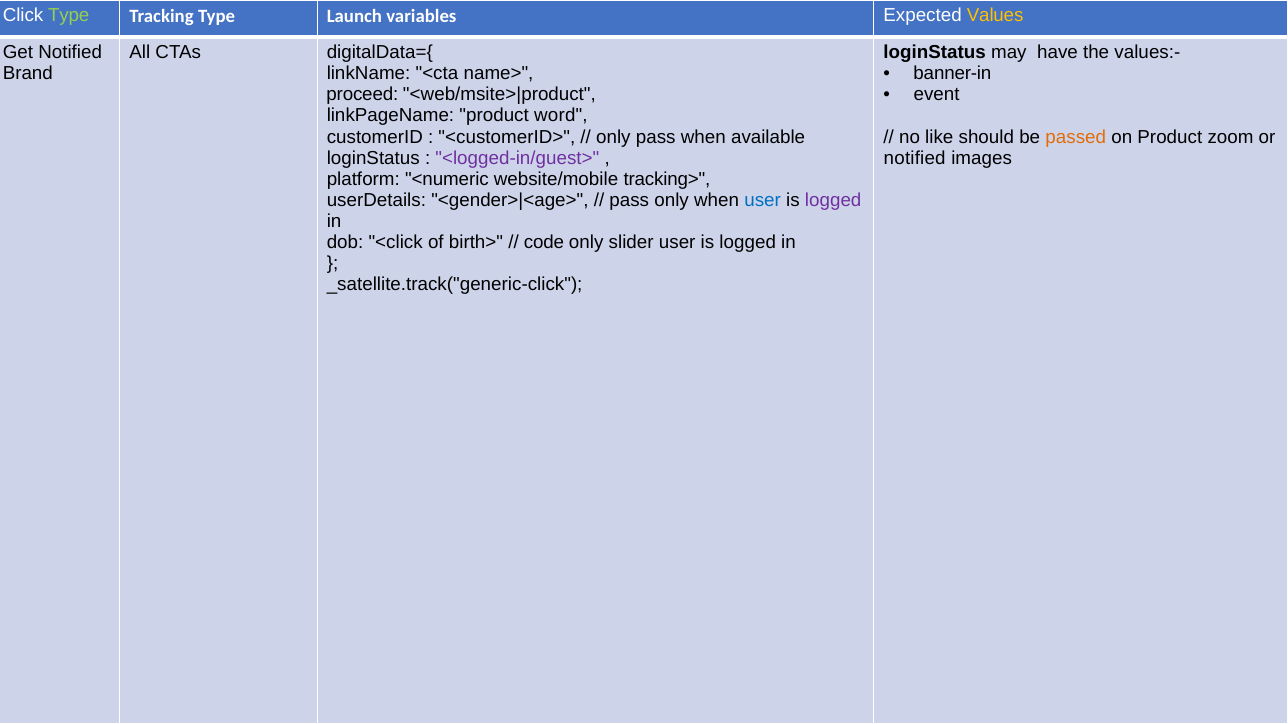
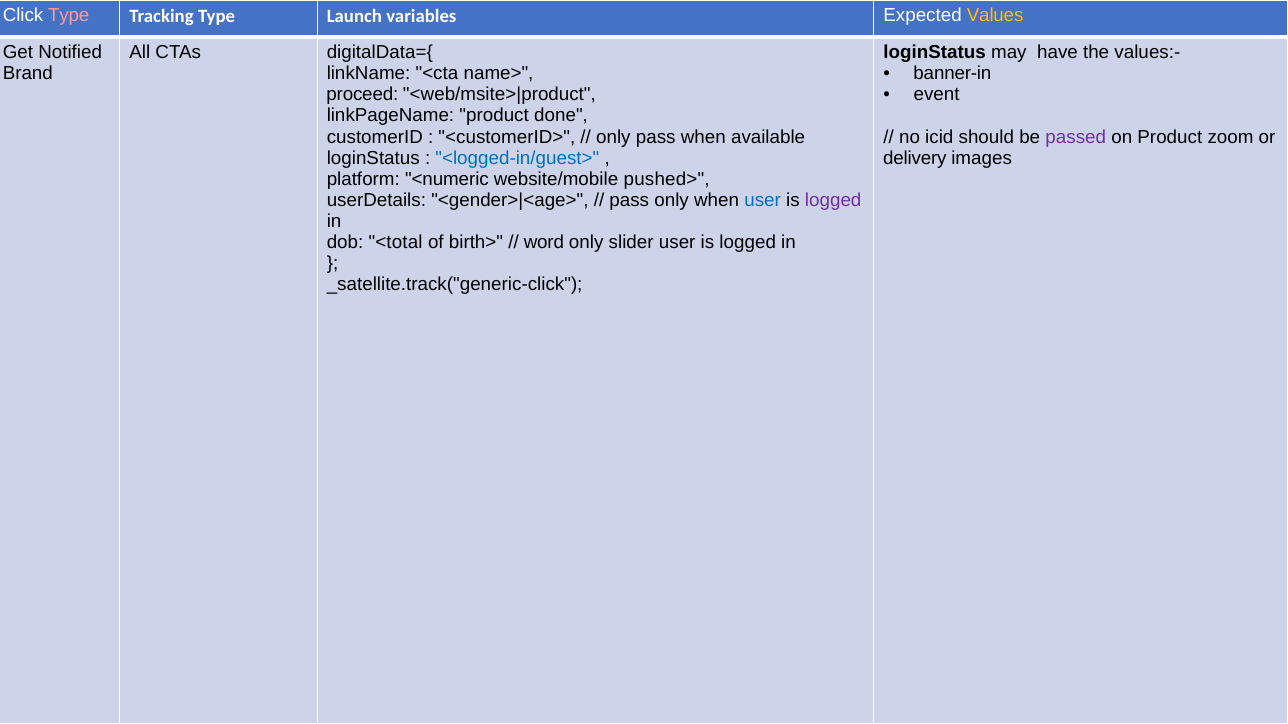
Type colour: light green -> pink (69, 16)
word: word -> done (561, 116)
like: like -> icid (939, 137)
passed colour: orange -> purple (1076, 137)
<logged-in/guest> colour: purple -> blue (517, 158)
notified: notified -> delivery (915, 158)
tracking>: tracking> -> pushed> (667, 179)
<click: <click -> <total (396, 242)
code: code -> word (544, 242)
